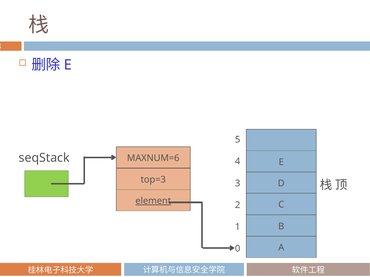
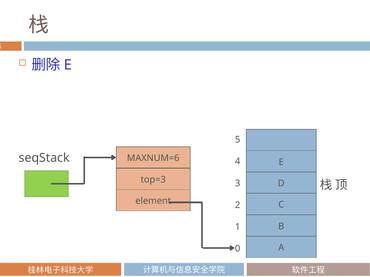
element underline: present -> none (153, 201)
